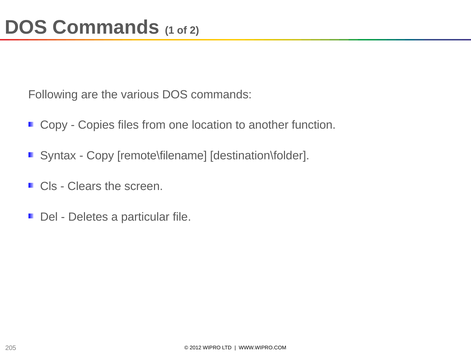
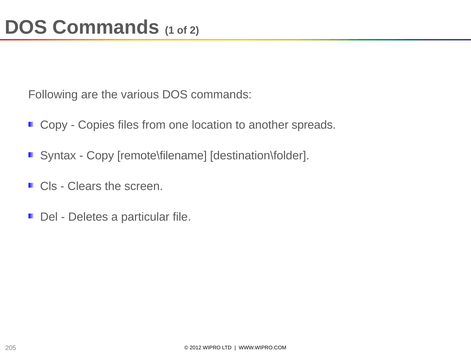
function: function -> spreads (314, 125)
